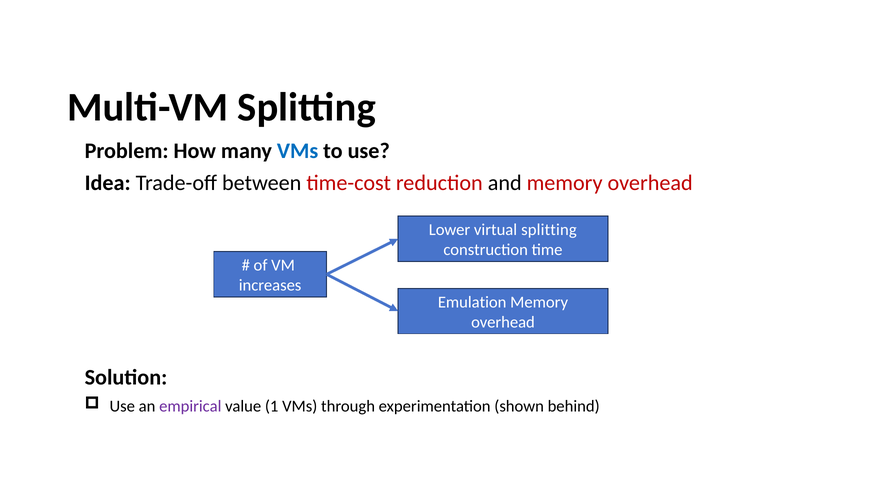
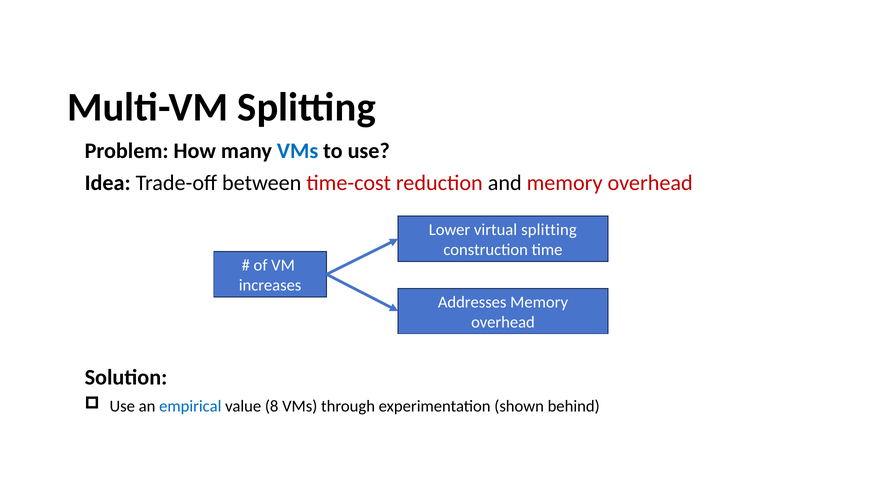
Emulation: Emulation -> Addresses (472, 302)
empirical colour: purple -> blue (190, 406)
1: 1 -> 8 (272, 406)
